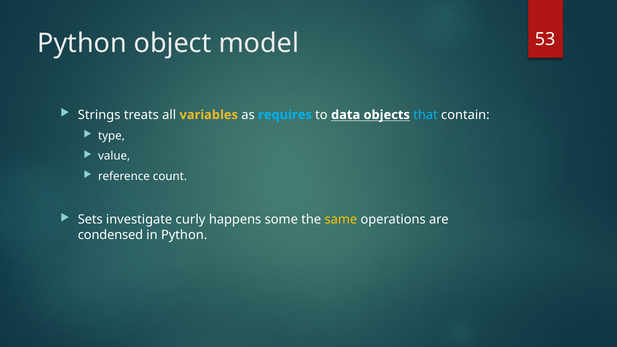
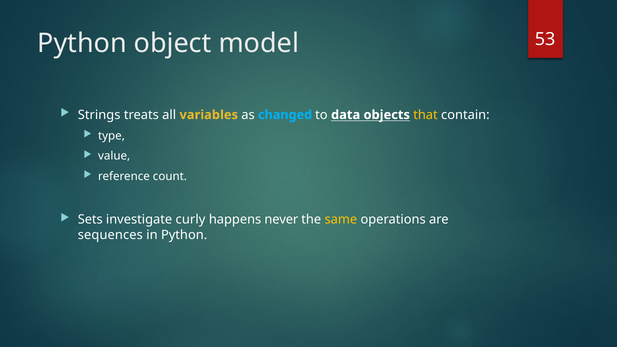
requires: requires -> changed (285, 115)
that colour: light blue -> yellow (425, 115)
some: some -> never (281, 220)
condensed: condensed -> sequences (110, 235)
